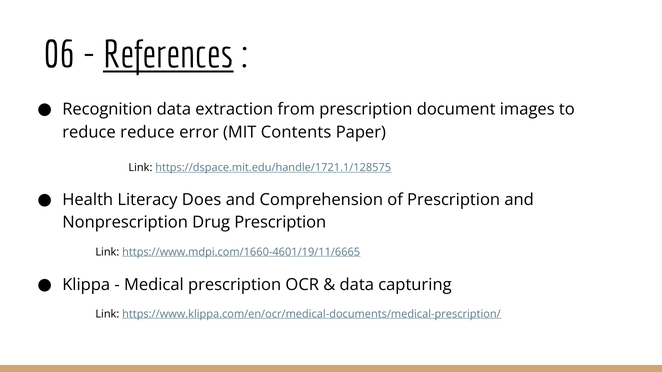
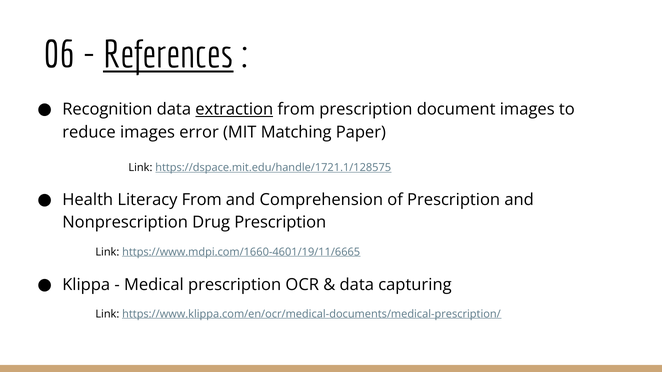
extraction underline: none -> present (234, 109)
reduce reduce: reduce -> images (147, 132)
Contents: Contents -> Matching (296, 132)
Literacy Does: Does -> From (202, 200)
